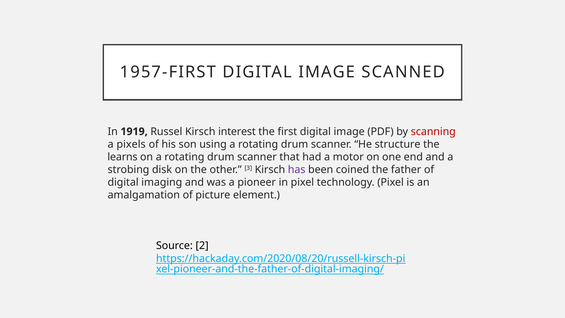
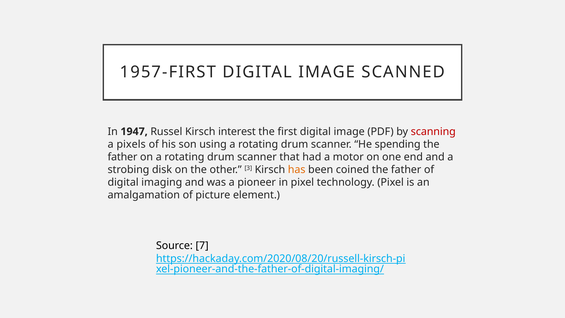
1919: 1919 -> 1947 (134, 131)
structure: structure -> spending (398, 144)
learns: learns -> father (123, 157)
has colour: purple -> orange (297, 170)
2: 2 -> 7 (202, 246)
